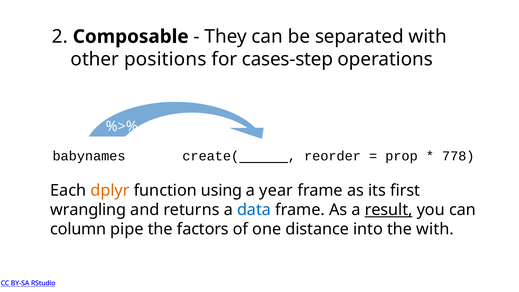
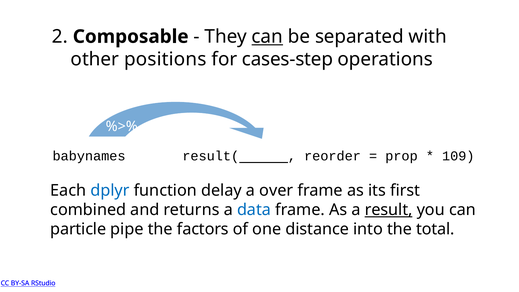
can underline: none -> present (267, 37)
create(: create( -> result( (211, 156)
778: 778 -> 109 (458, 156)
dplyr colour: orange -> blue (110, 190)
using: using -> delay (221, 190)
year: year -> over (276, 190)
wrangling: wrangling -> combined (88, 210)
column: column -> particle (78, 229)
the with: with -> total (435, 229)
